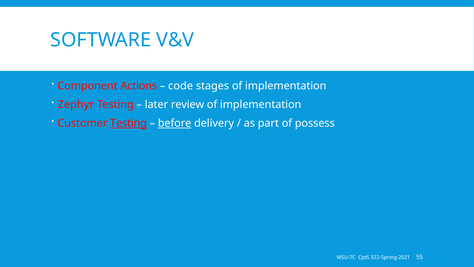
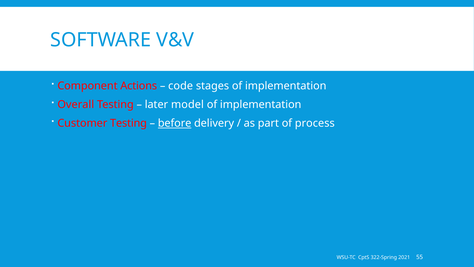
Zephyr: Zephyr -> Overall (76, 104)
review: review -> model (187, 104)
Testing underline: present -> none (128, 123)
possess: possess -> process (315, 123)
